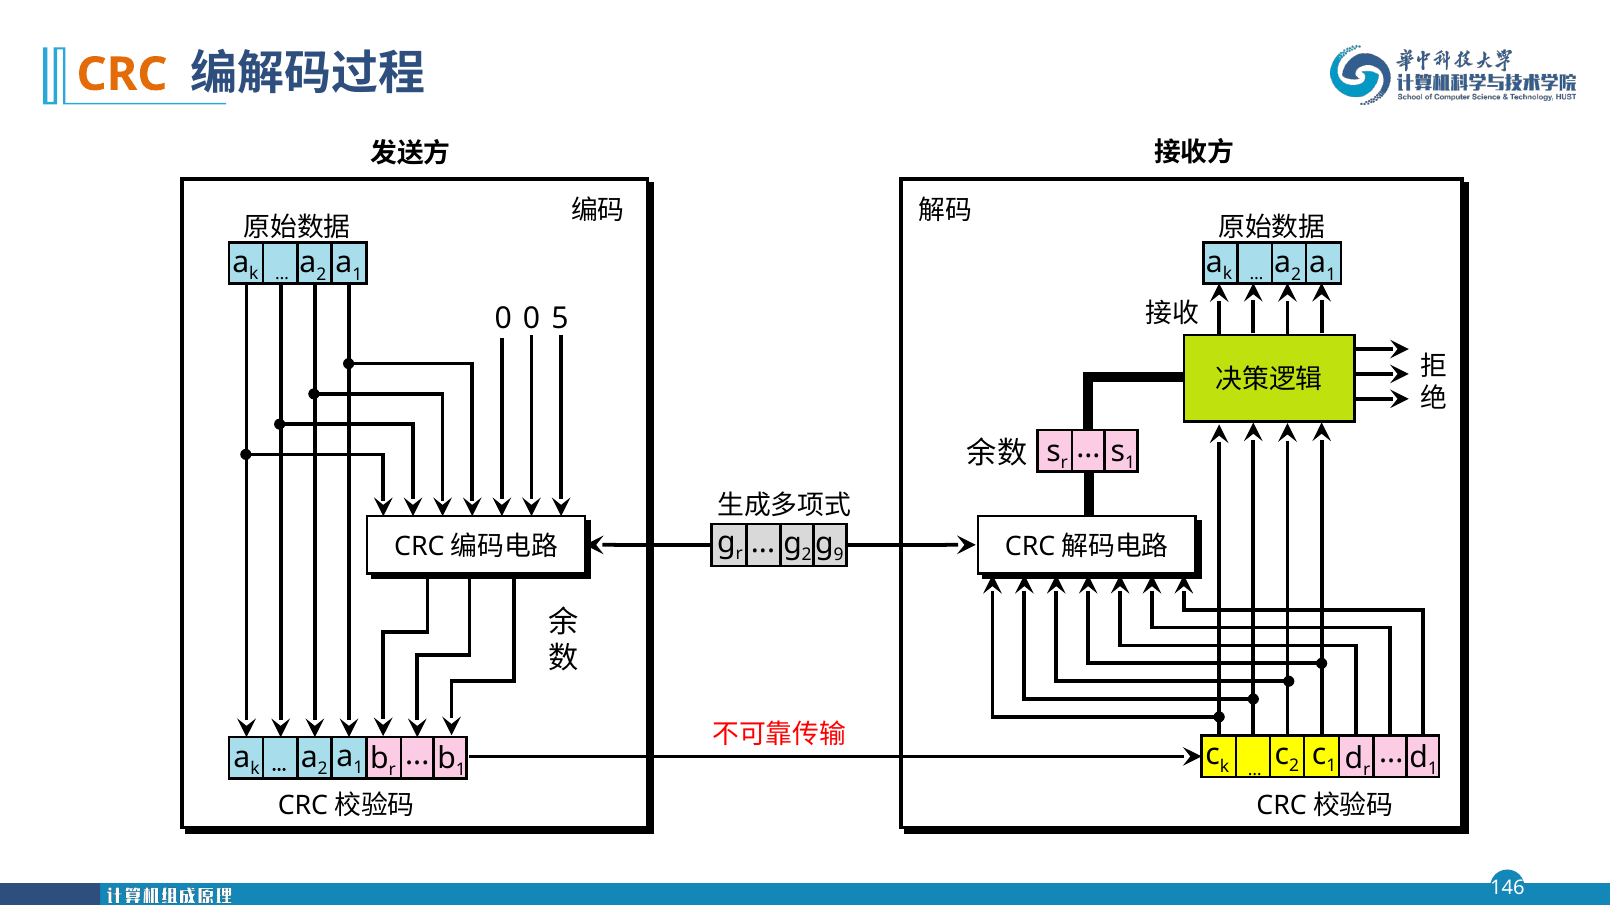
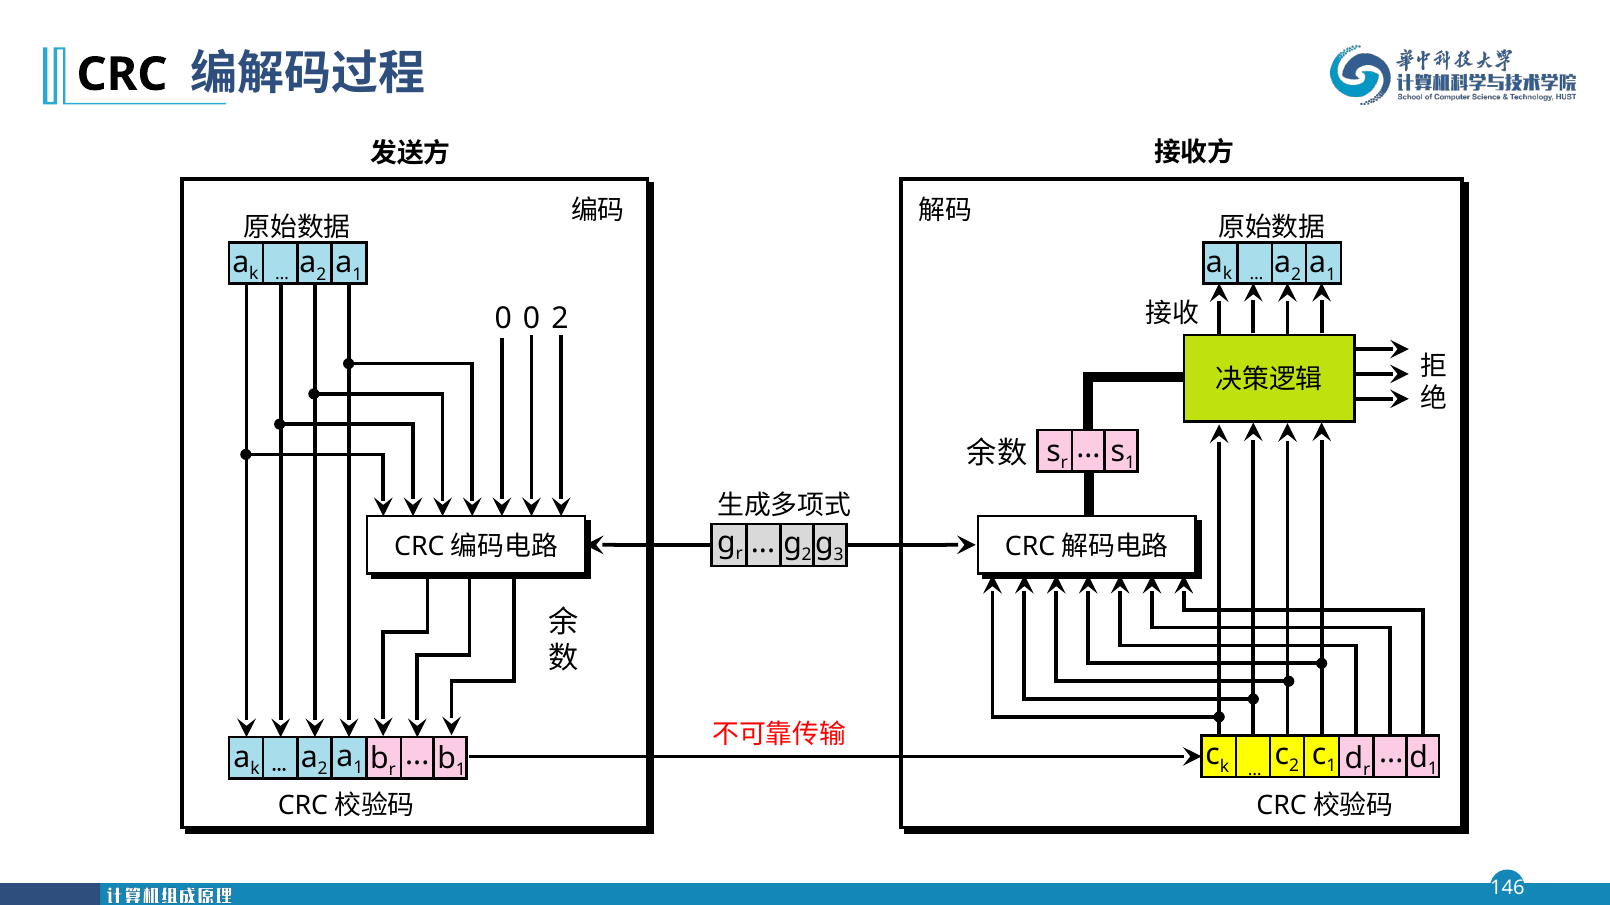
CRC colour: orange -> black (122, 75)
0 5: 5 -> 2 (560, 319)
9: 9 -> 3 (839, 555)
